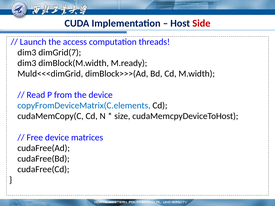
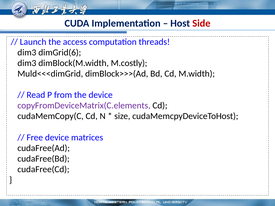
dimGrid(7: dimGrid(7 -> dimGrid(6 (60, 53)
M.ready: M.ready -> M.costly (129, 63)
copyFromDeviceMatrix(C.elements colour: blue -> purple (84, 106)
